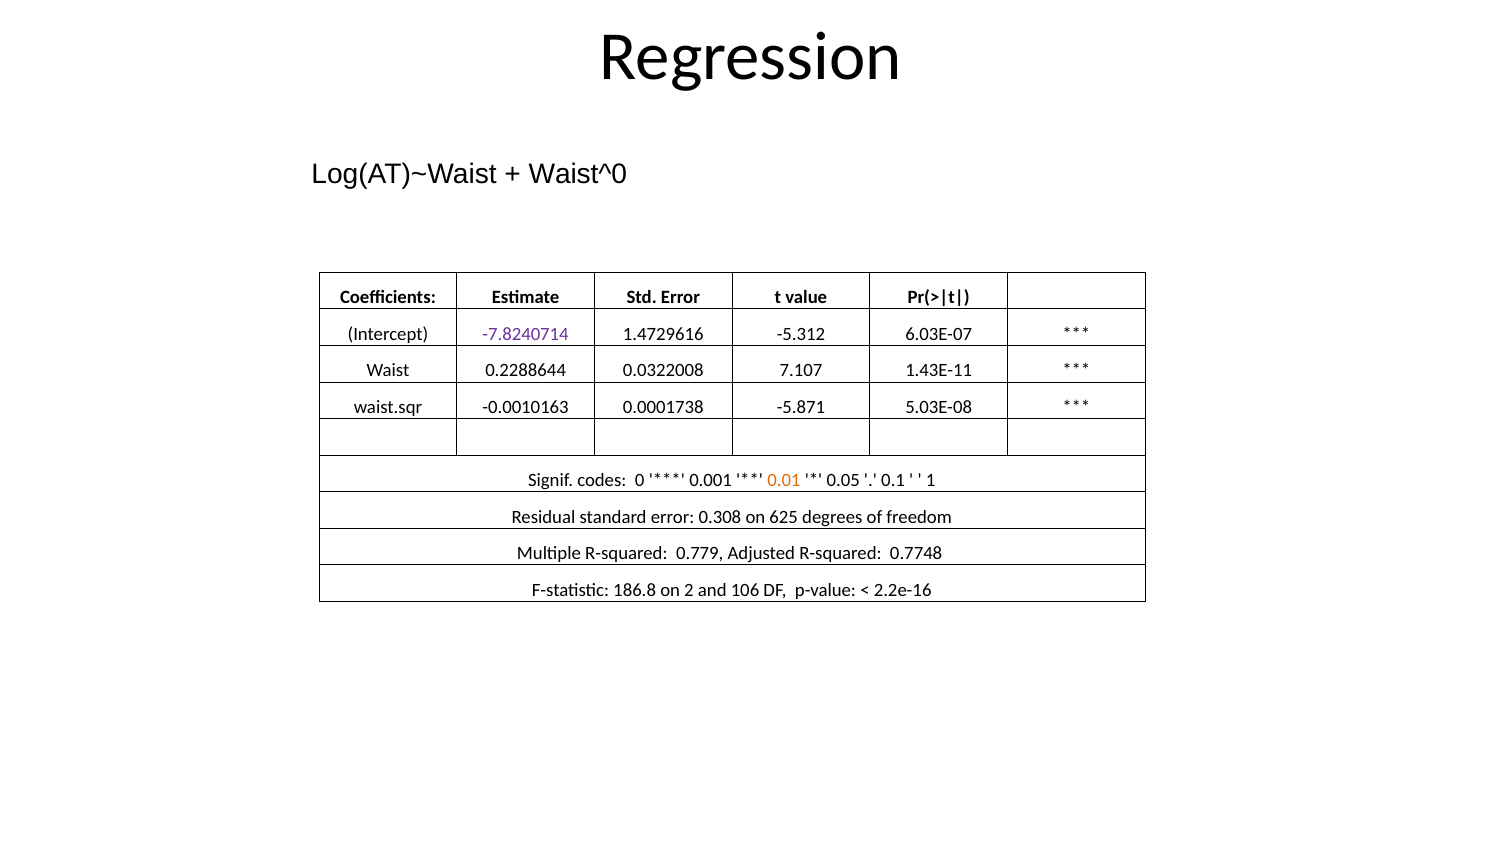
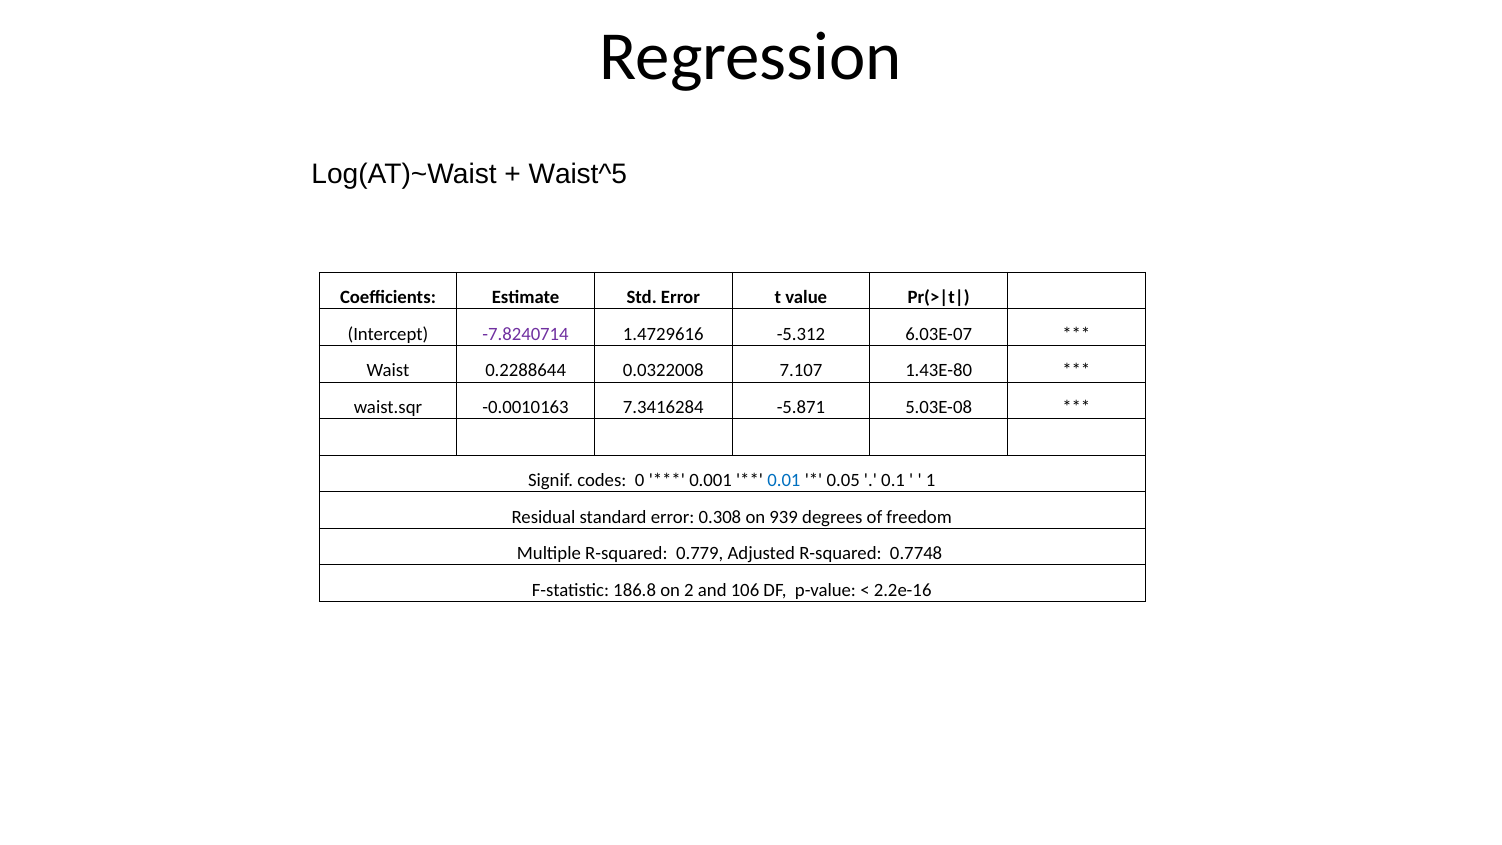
Waist^0: Waist^0 -> Waist^5 (578, 175)
1.43E-11: 1.43E-11 -> 1.43E-80 (939, 371)
0.0001738: 0.0001738 -> 7.3416284 (663, 407)
0.01 colour: orange -> blue (784, 480)
625: 625 -> 939 (784, 517)
